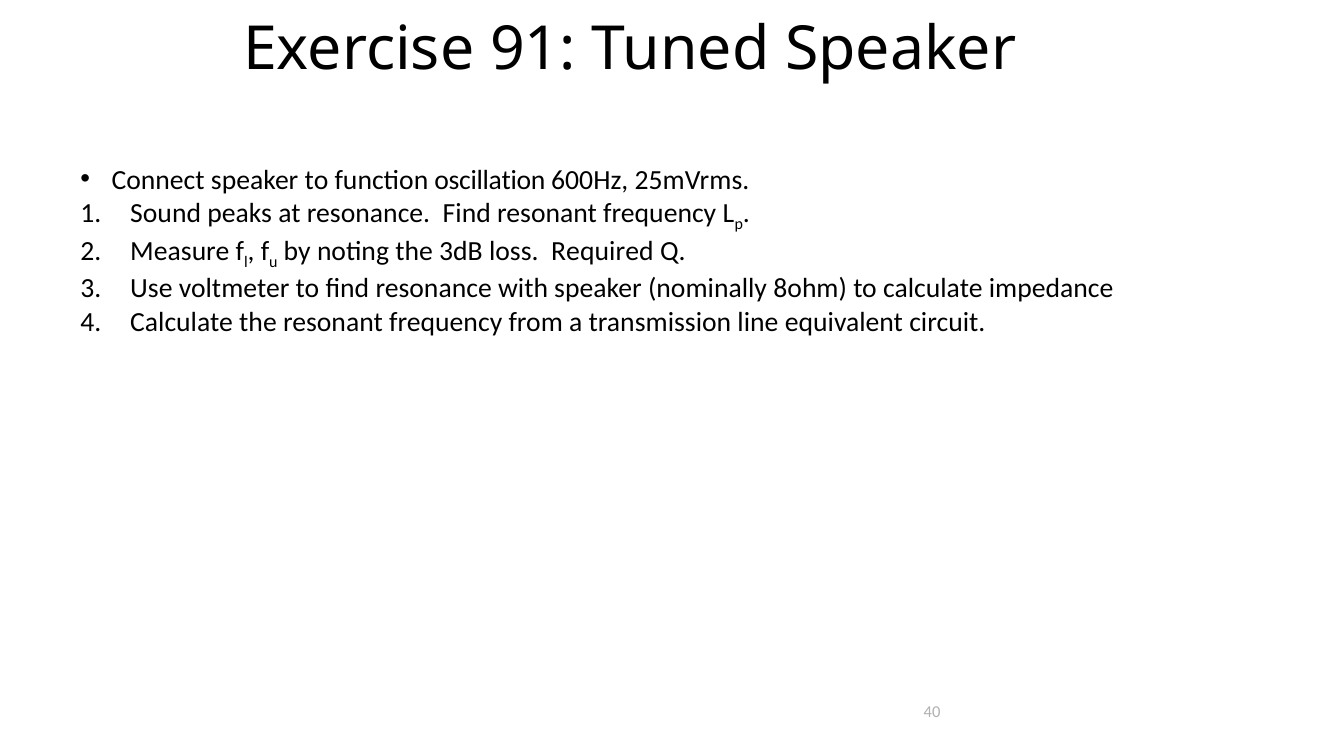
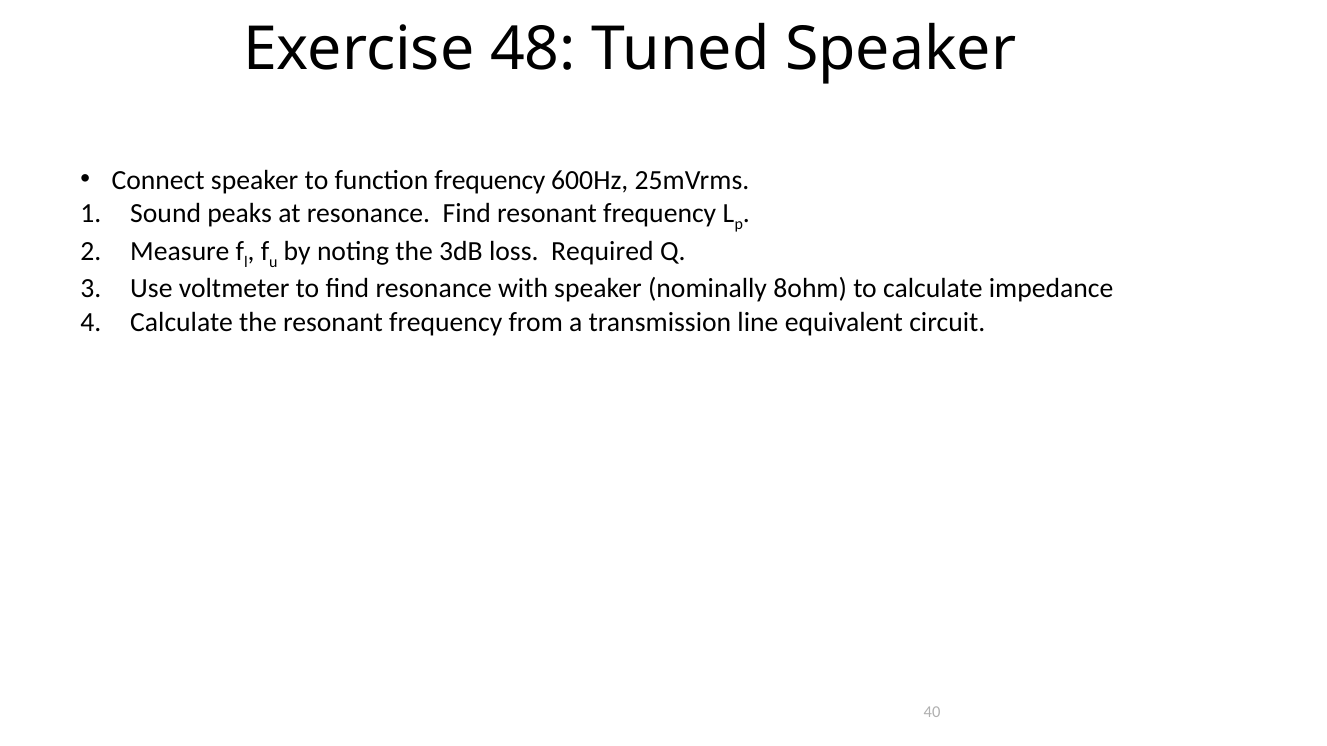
91: 91 -> 48 (533, 50)
function oscillation: oscillation -> frequency (490, 180)
